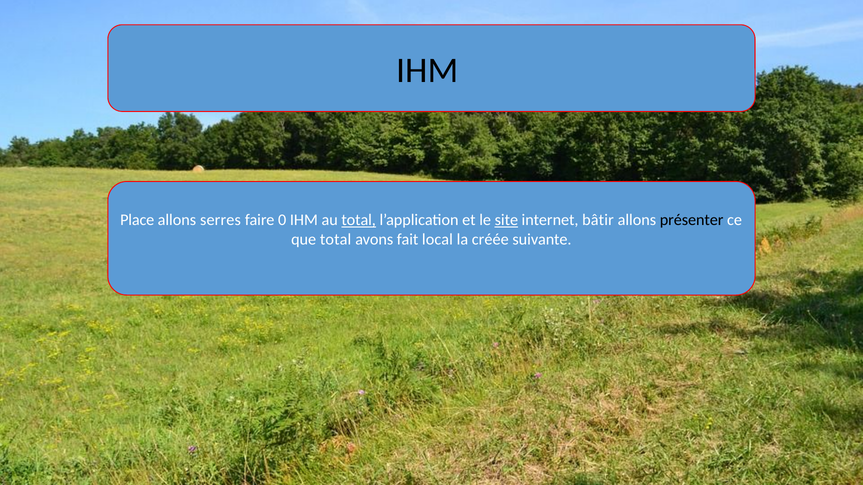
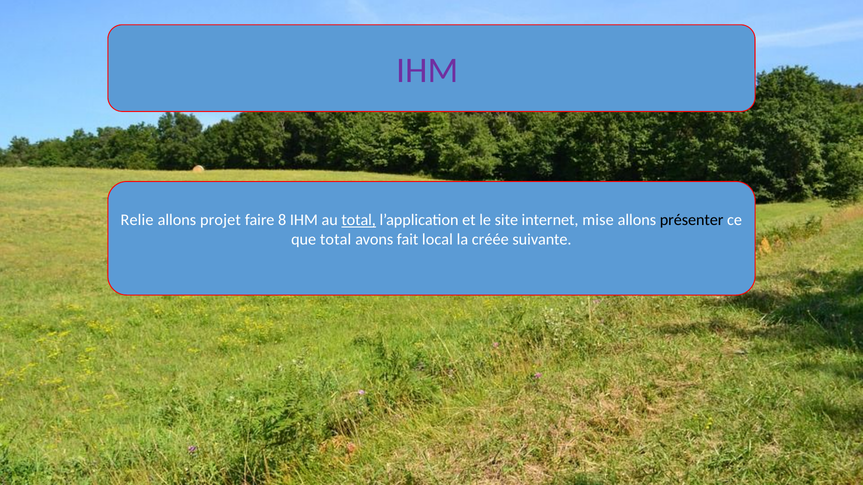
IHM colour: black -> purple (427, 71)
Place: Place -> Relie (137, 220)
serres: serres -> projet (220, 220)
0: 0 -> 8 (282, 220)
site underline: present -> none (506, 220)
bâtir: bâtir -> mise (598, 220)
